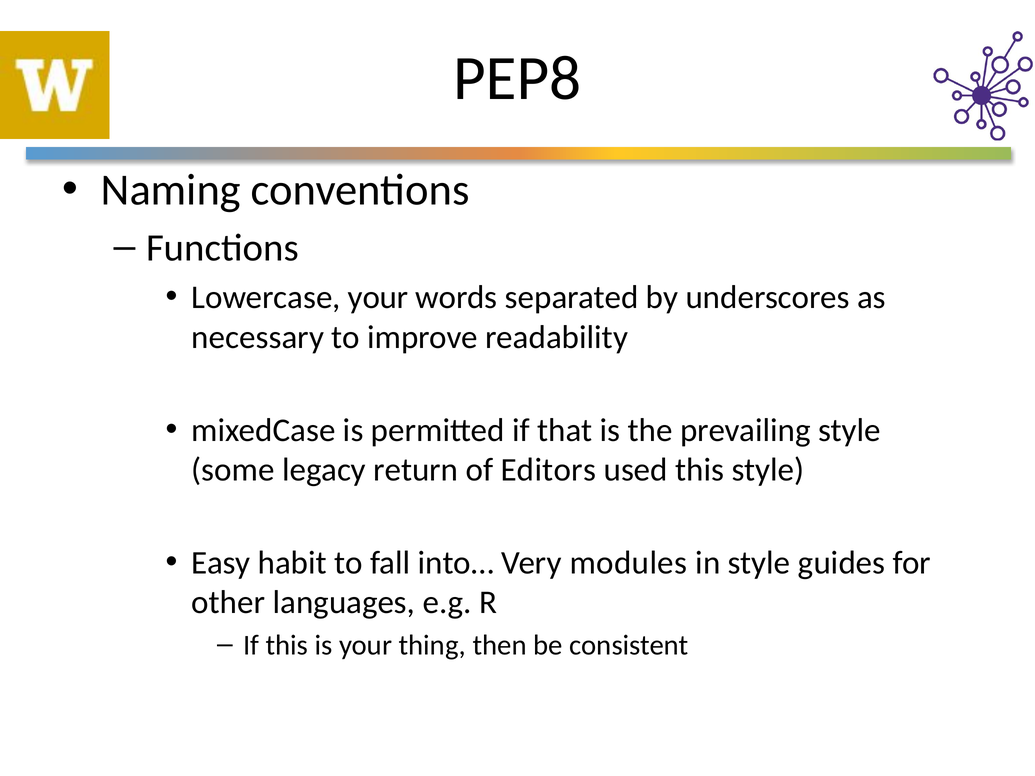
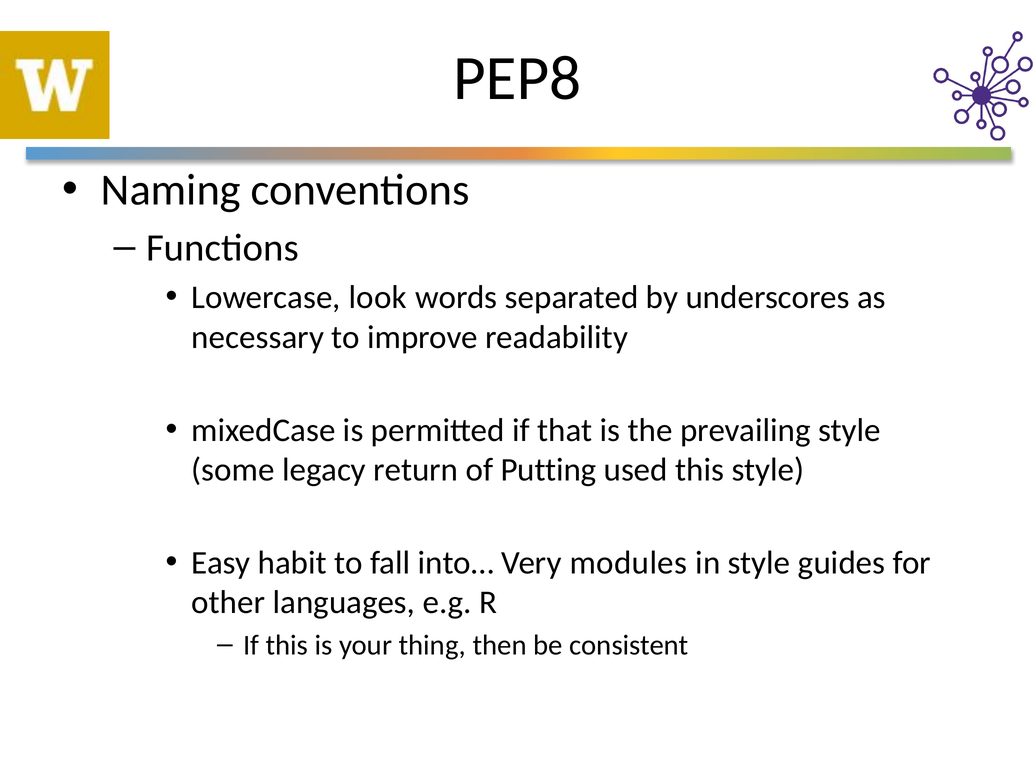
Lowercase your: your -> look (378, 298)
Editors: Editors -> Putting (549, 470)
